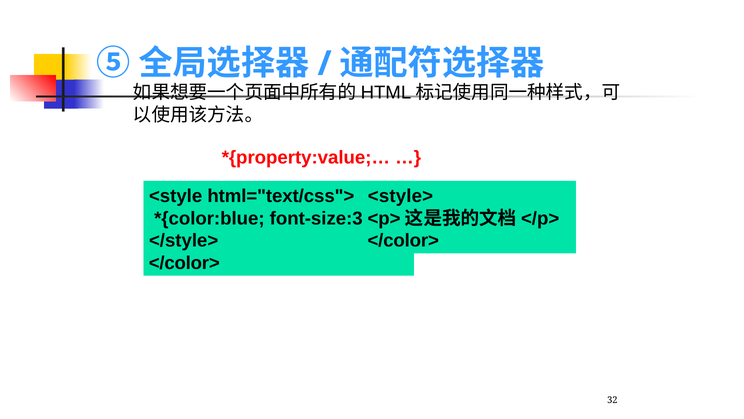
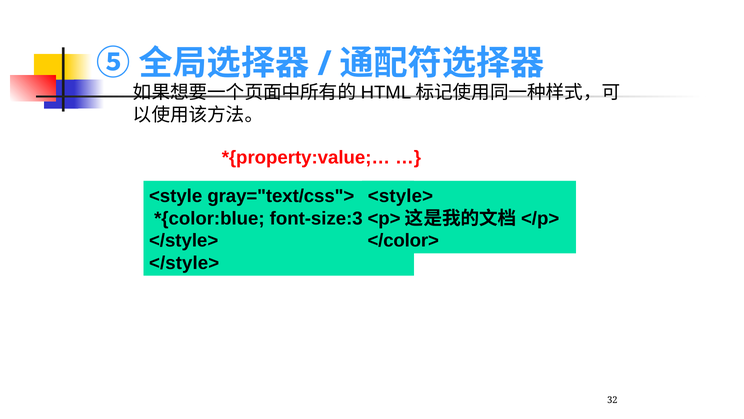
html="text/css">: html="text/css"> -> gray="text/css"> (281, 196)
</color>: </color> -> </style> (184, 263)
